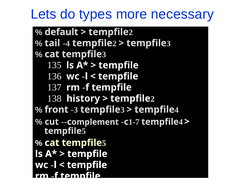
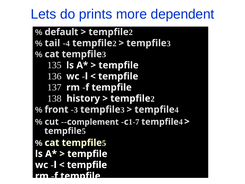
types: types -> prints (96, 14)
necessary: necessary -> dependent (183, 14)
